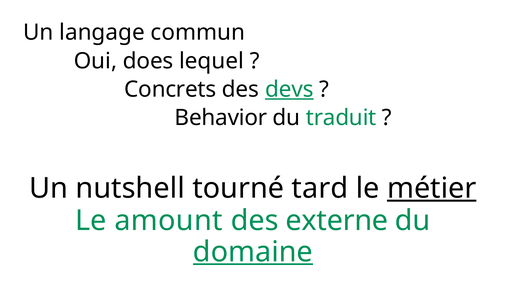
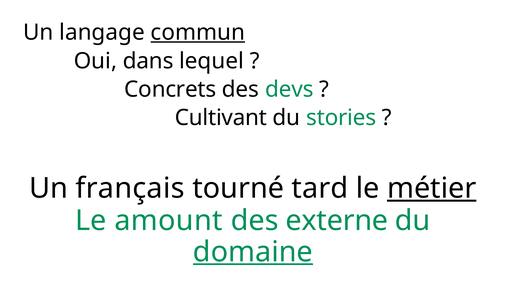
commun underline: none -> present (198, 32)
does: does -> dans (148, 61)
devs underline: present -> none (289, 89)
Behavior: Behavior -> Cultivant (221, 118)
traduit: traduit -> stories (341, 118)
nutshell: nutshell -> français (130, 188)
